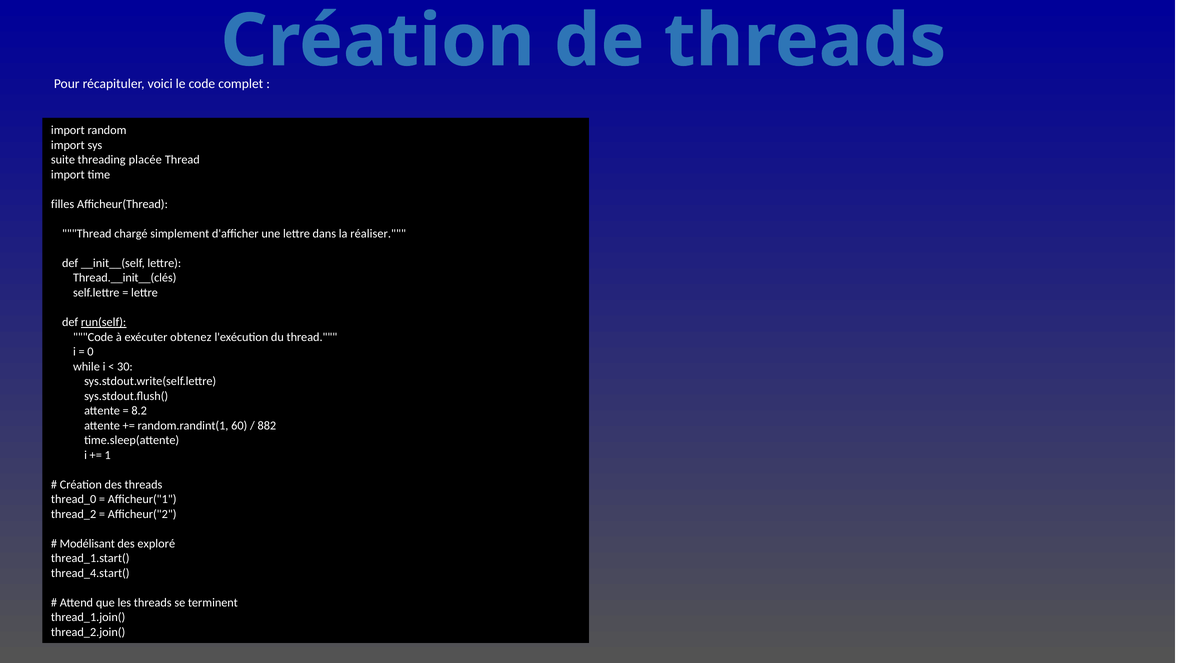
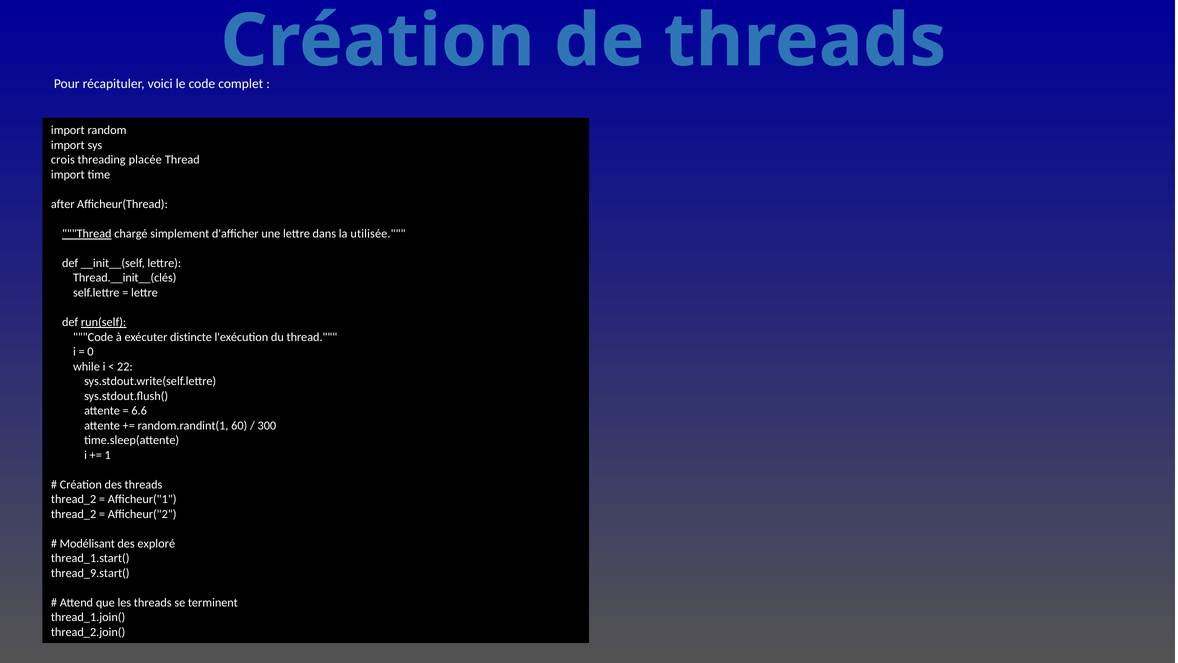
suite: suite -> crois (63, 160)
filles: filles -> after (63, 204)
Thread underline: none -> present (87, 234)
réaliser: réaliser -> utilisée (378, 234)
obtenez: obtenez -> distincte (191, 337)
30: 30 -> 22 (125, 366)
8.2: 8.2 -> 6.6 (139, 410)
882: 882 -> 300 (267, 425)
thread_0: thread_0 -> thread_2 (74, 499)
thread_4.start(: thread_4.start( -> thread_9.start( (90, 573)
